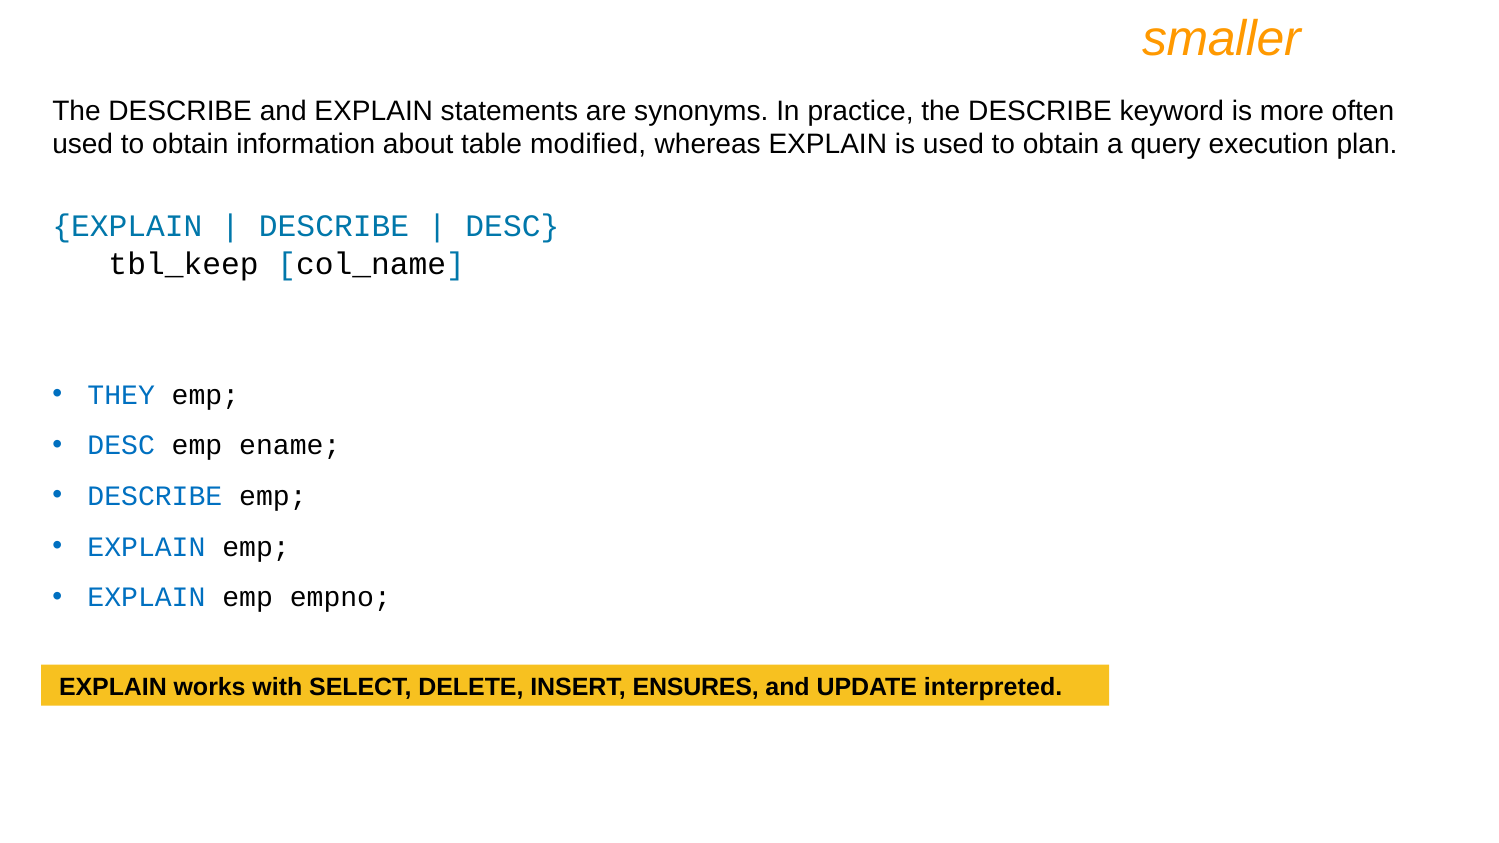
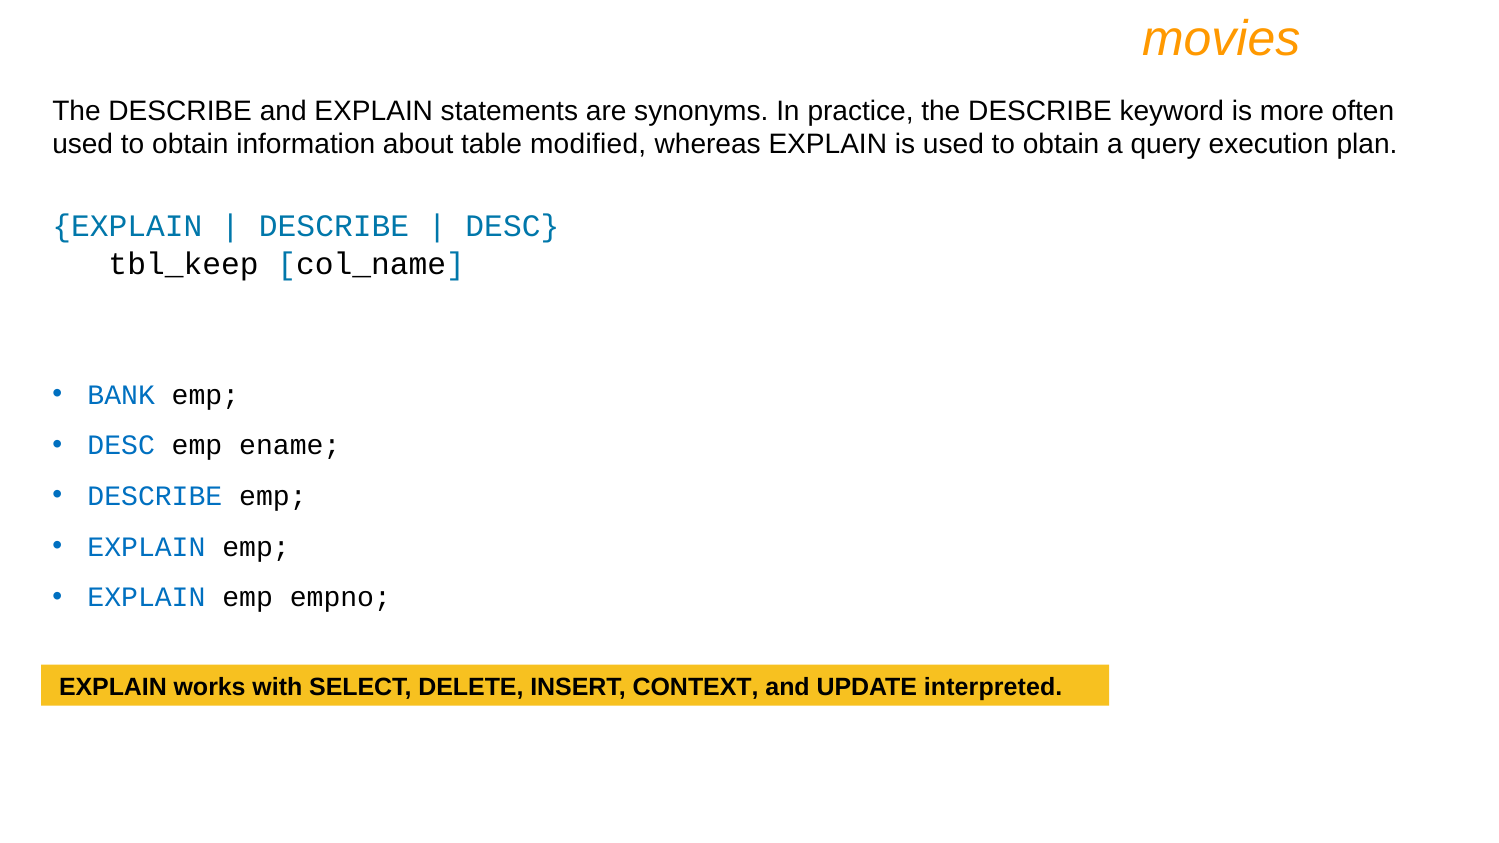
smaller: smaller -> movies (1221, 39)
THEY: THEY -> BANK (121, 395)
ENSURES: ENSURES -> CONTEXT (696, 687)
